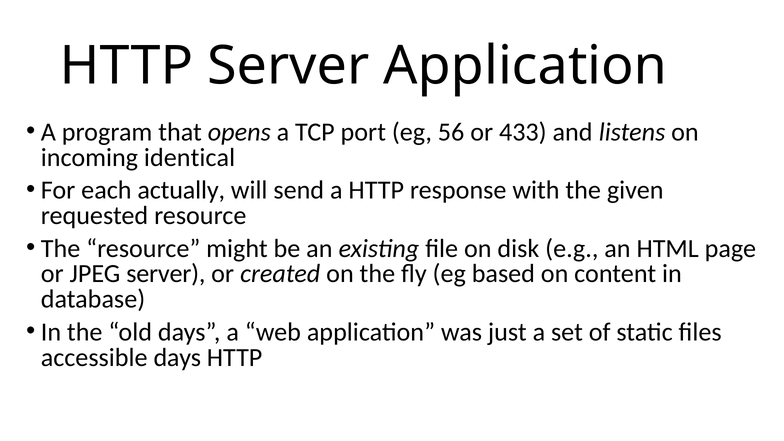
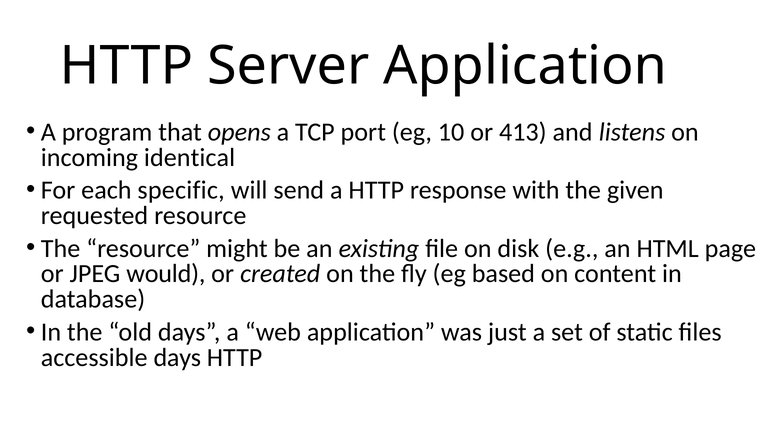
56: 56 -> 10 (451, 132)
433: 433 -> 413 (523, 132)
actually: actually -> specific (181, 190)
JPEG server: server -> would (166, 274)
